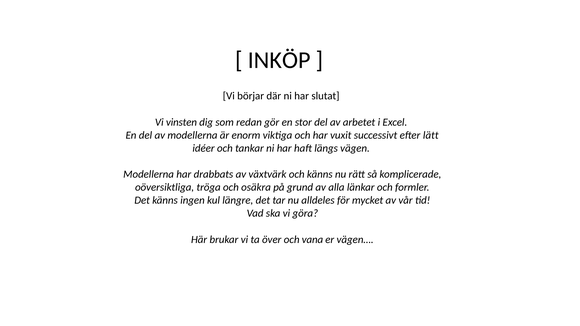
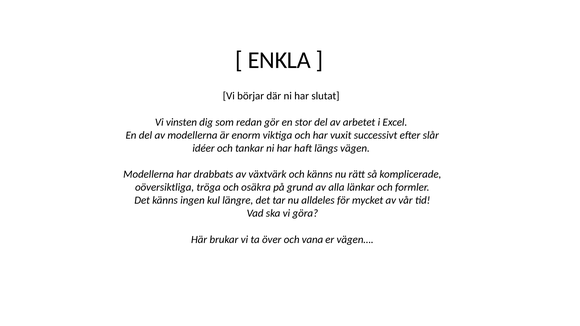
INKÖP: INKÖP -> ENKLA (279, 60)
lätt: lätt -> slår (431, 135)
